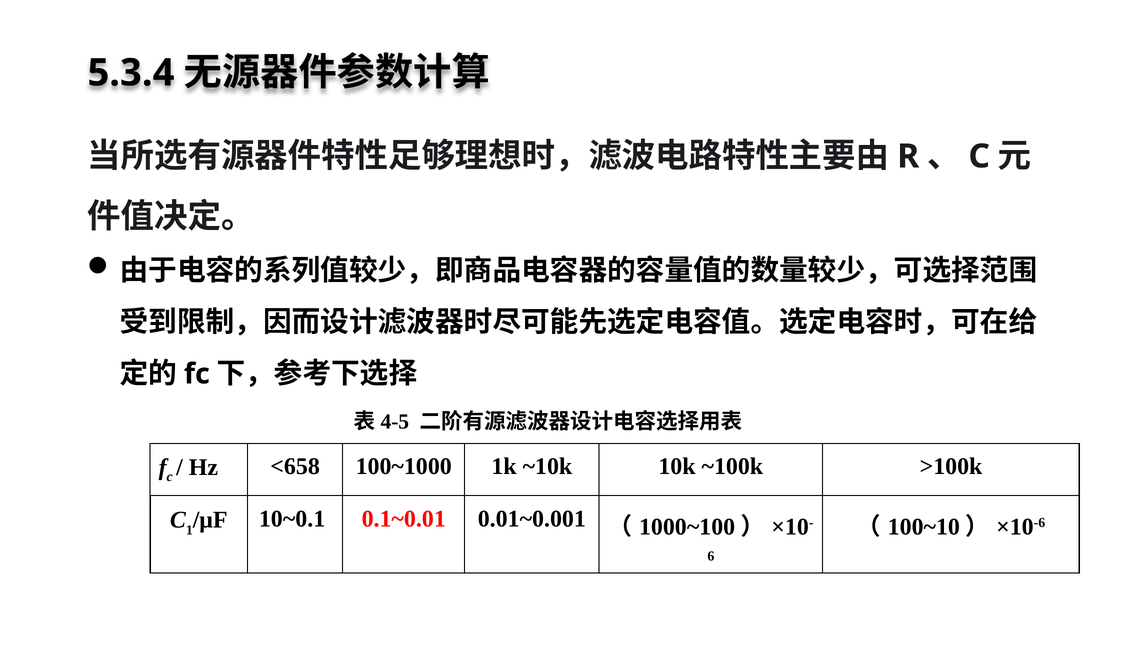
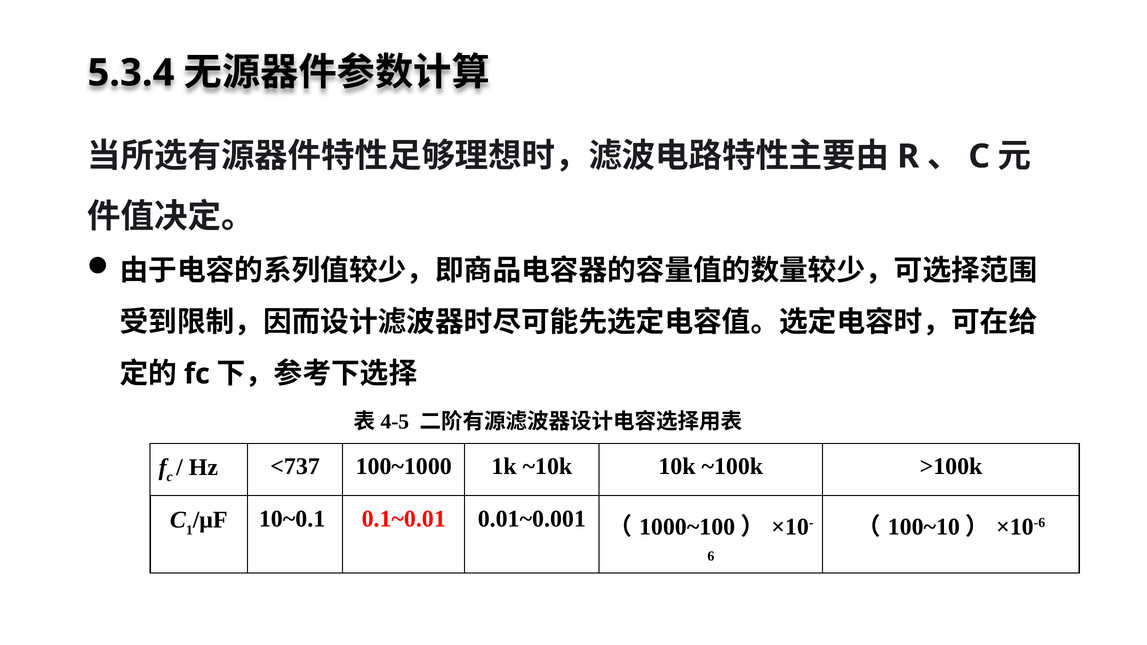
<658: <658 -> <737 (295, 467)
